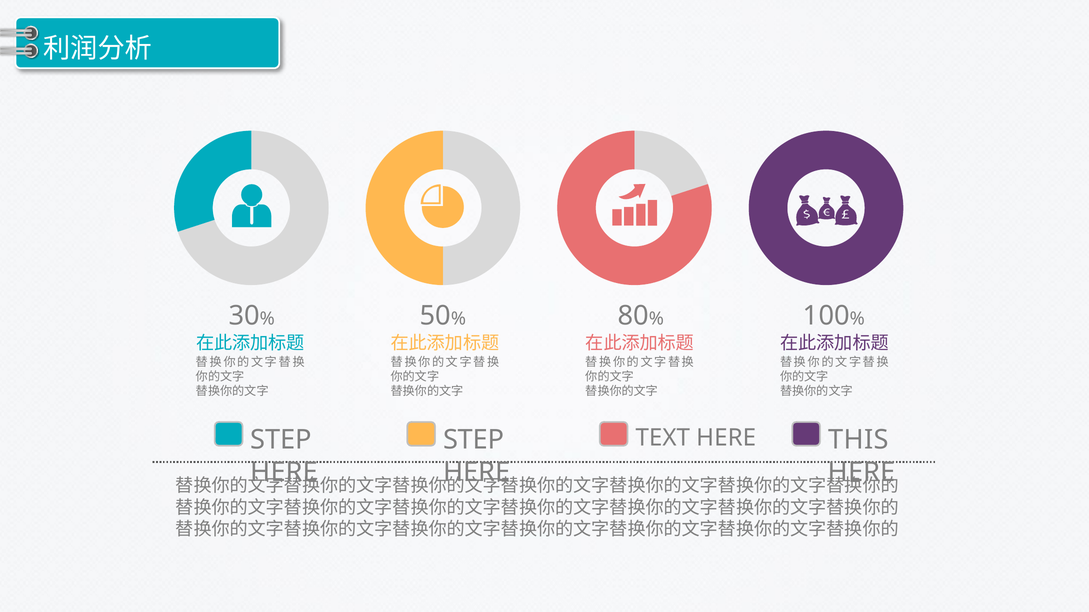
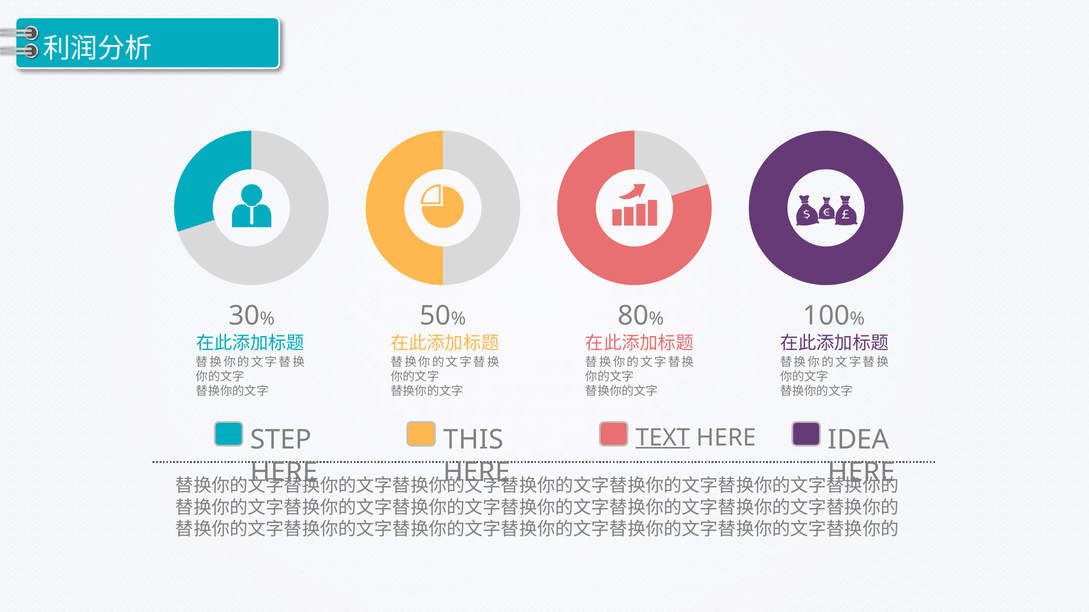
TEXT underline: none -> present (663, 438)
STEP: STEP -> THIS (474, 440)
THIS: THIS -> IDEA (859, 440)
